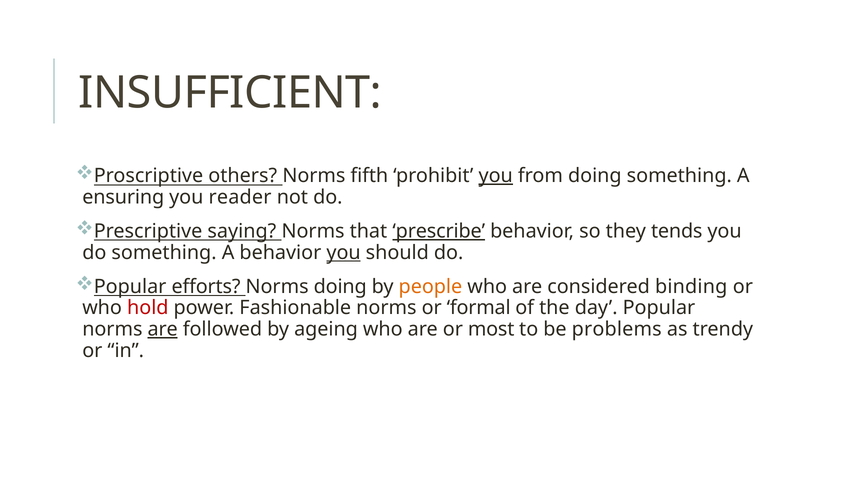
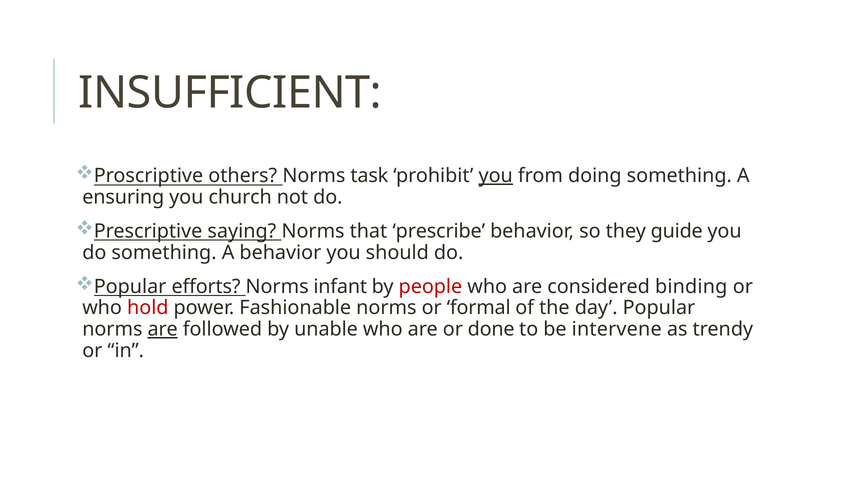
fifth: fifth -> task (369, 176)
reader: reader -> church (240, 197)
prescribe underline: present -> none (439, 231)
tends: tends -> guide (677, 231)
you underline: present -> none (344, 253)
Norms doing: doing -> infant (340, 287)
people colour: orange -> red (430, 287)
ageing: ageing -> unable (326, 329)
most: most -> done (491, 329)
problems: problems -> intervene (617, 329)
